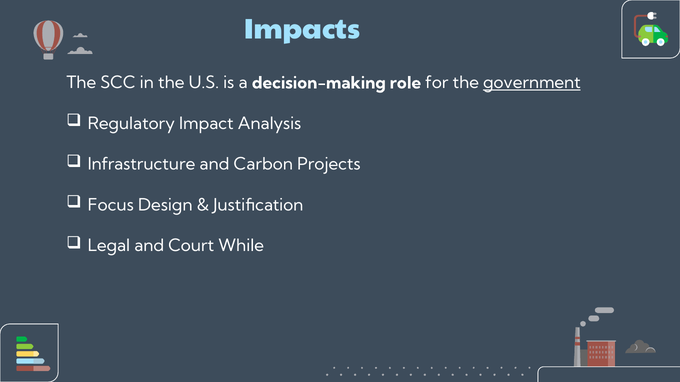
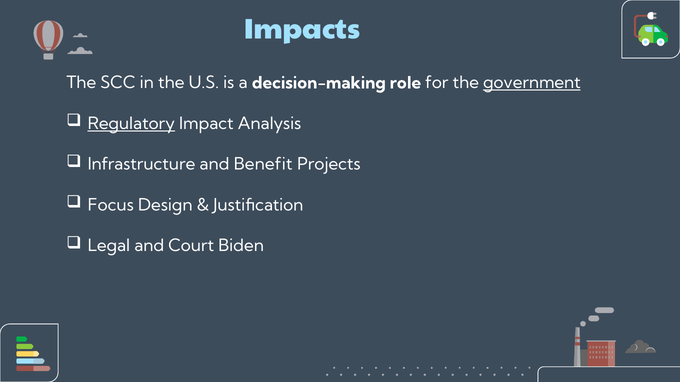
Regulatory underline: none -> present (131, 124)
Carbon: Carbon -> Benefit (263, 165)
While: While -> Biden (241, 246)
